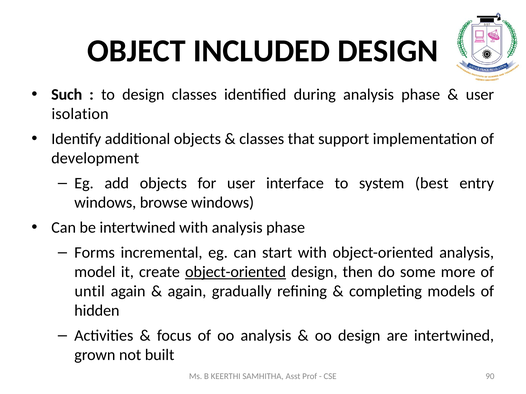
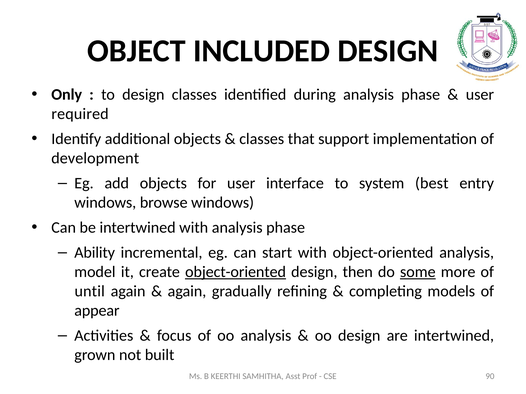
Such: Such -> Only (67, 95)
isolation: isolation -> required (80, 114)
Forms: Forms -> Ability (95, 253)
some underline: none -> present (418, 272)
hidden: hidden -> appear (97, 311)
